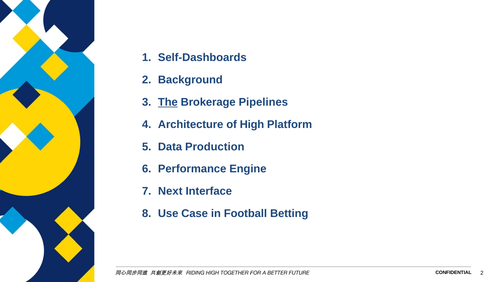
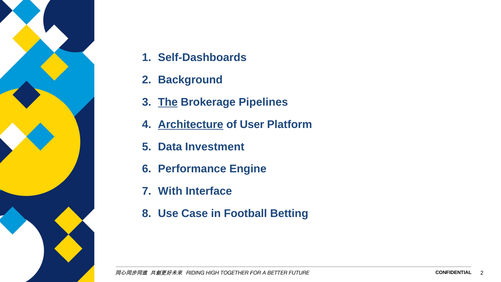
Architecture underline: none -> present (191, 124)
High: High -> User (252, 124)
Production: Production -> Investment (215, 147)
Next: Next -> With (170, 191)
